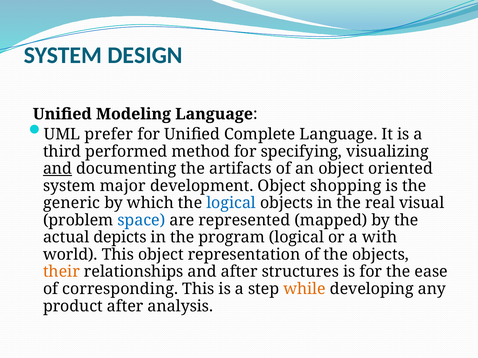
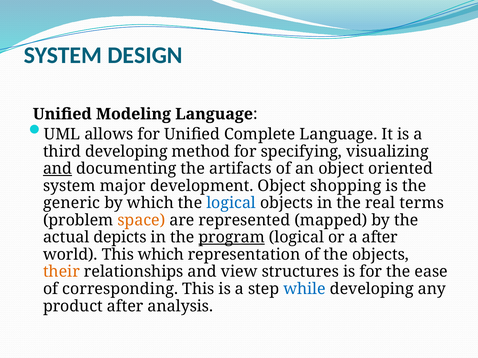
prefer: prefer -> allows (109, 135)
third performed: performed -> developing (126, 152)
visual: visual -> terms (422, 203)
space colour: blue -> orange (141, 221)
program underline: none -> present (232, 238)
a with: with -> after (380, 238)
This object: object -> which (161, 255)
and after: after -> view (239, 272)
while colour: orange -> blue (305, 289)
